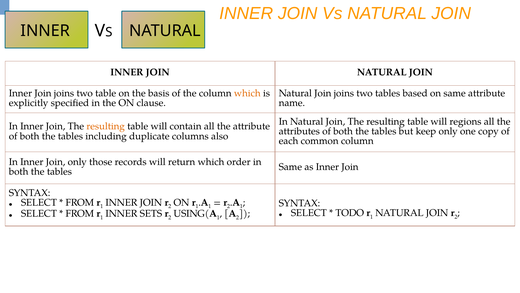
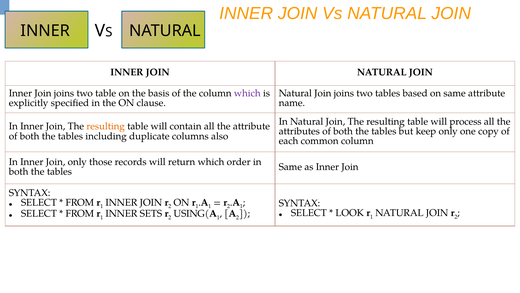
which colour: orange -> purple (247, 93)
regions: regions -> process (466, 121)
TODO: TODO -> LOOK (350, 213)
